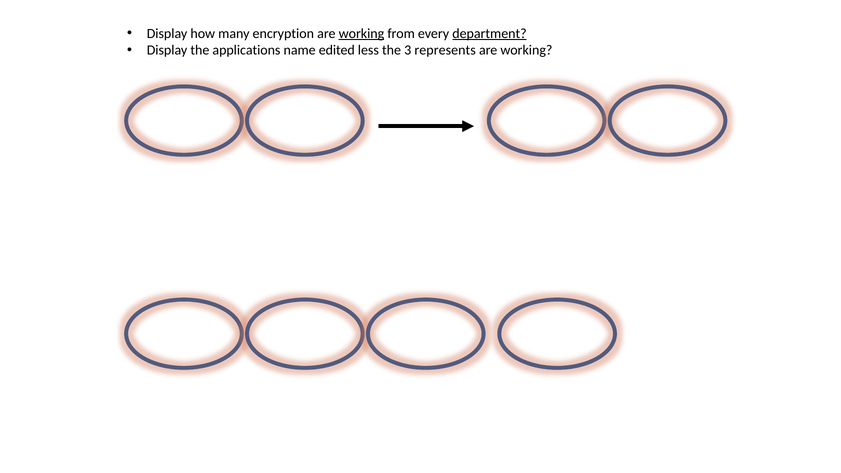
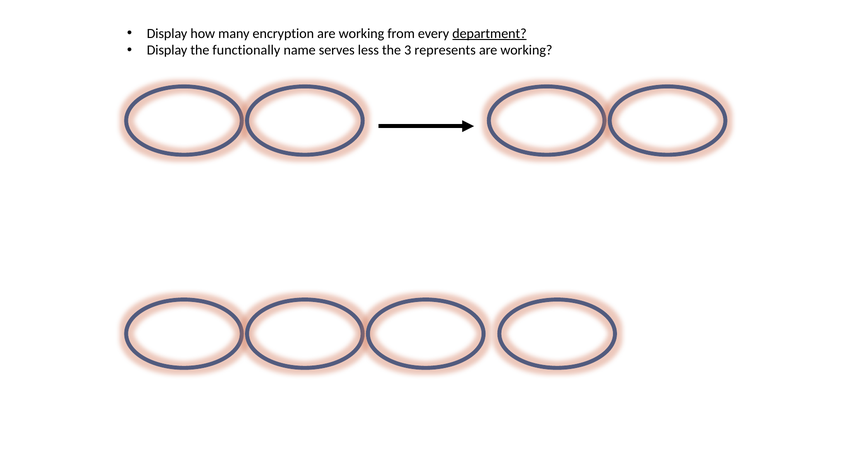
working underline: present -> none (361, 34)
applications: applications -> functionally (246, 50)
edited: edited -> serves (337, 50)
